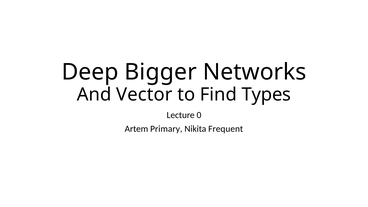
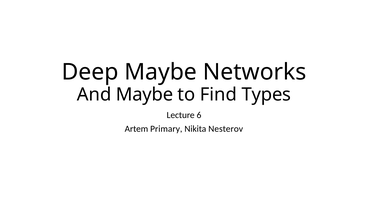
Deep Bigger: Bigger -> Maybe (161, 72)
And Vector: Vector -> Maybe (144, 95)
0: 0 -> 6 (199, 115)
Frequent: Frequent -> Nesterov (226, 129)
